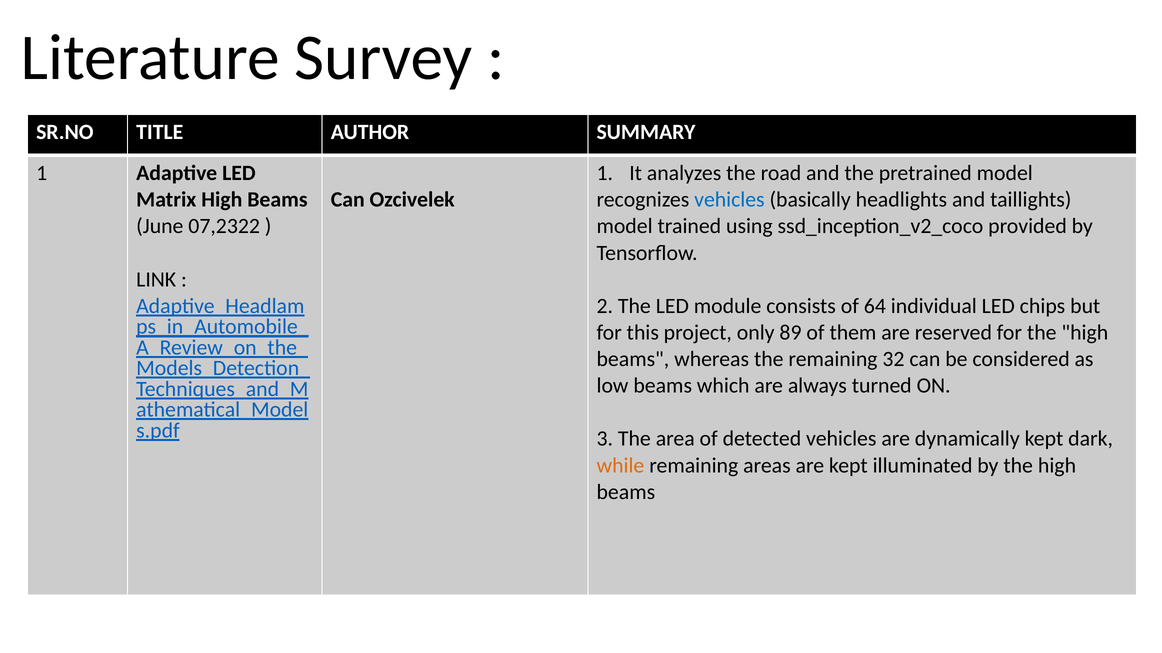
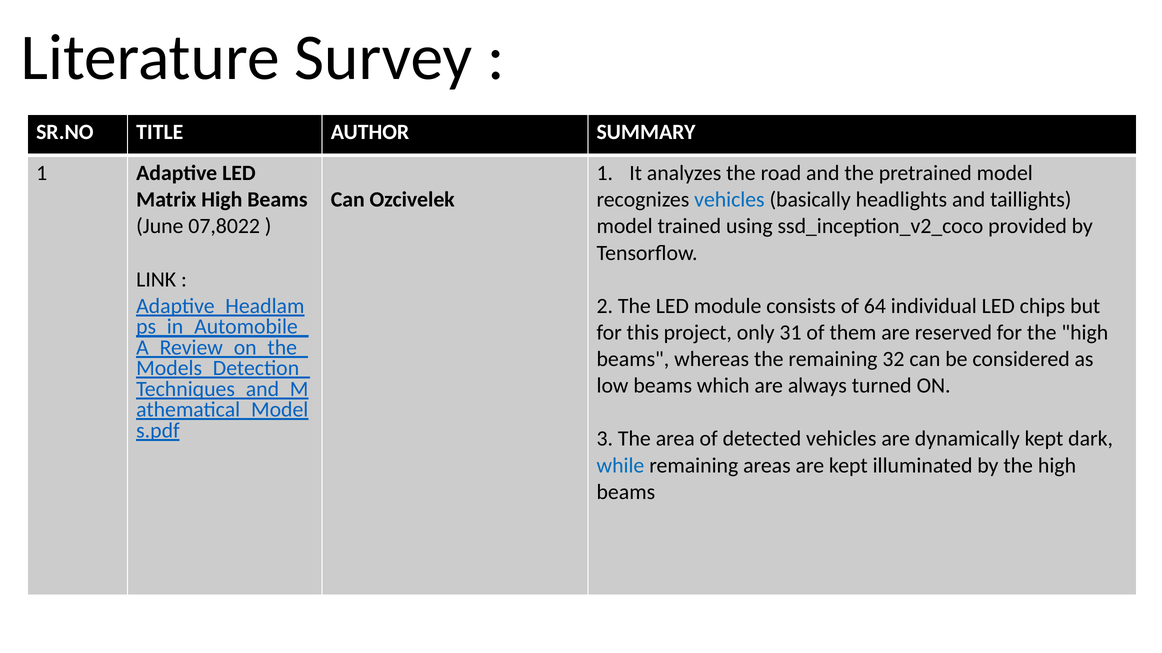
07,2322: 07,2322 -> 07,8022 (224, 226)
89: 89 -> 31 (791, 333)
while colour: orange -> blue (620, 466)
